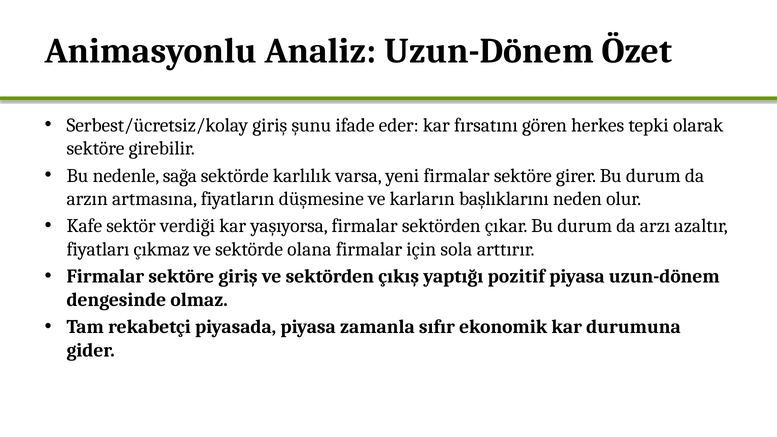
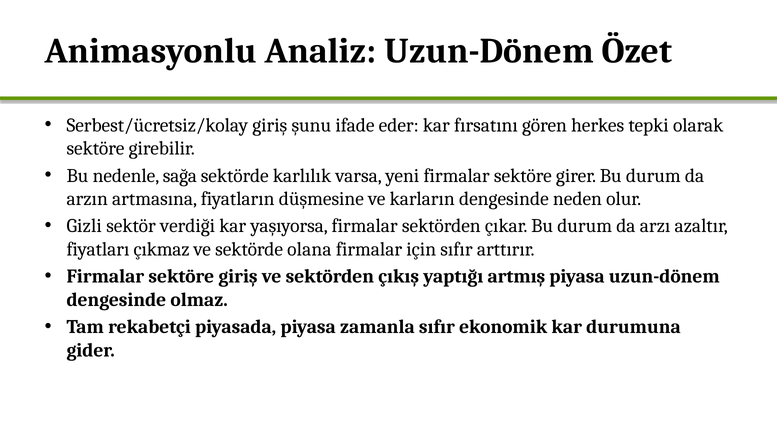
karların başlıklarını: başlıklarını -> dengesinde (504, 199)
Kafe: Kafe -> Gizli (84, 226)
için sola: sola -> sıfır (456, 249)
pozitif: pozitif -> artmış (516, 277)
